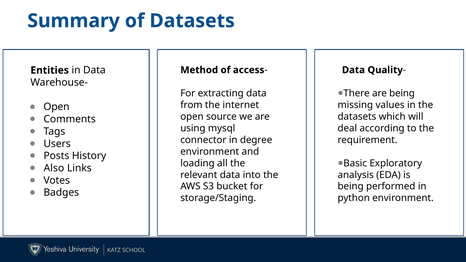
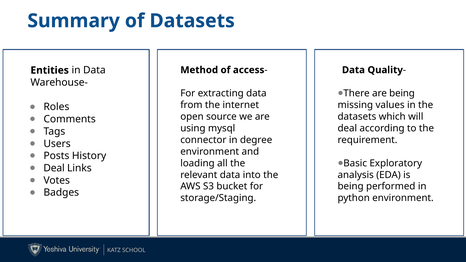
Open: Open -> Roles (56, 107)
Also: Also -> Deal (54, 168)
